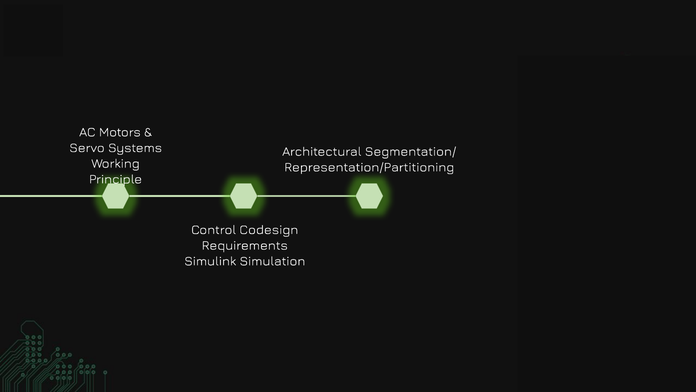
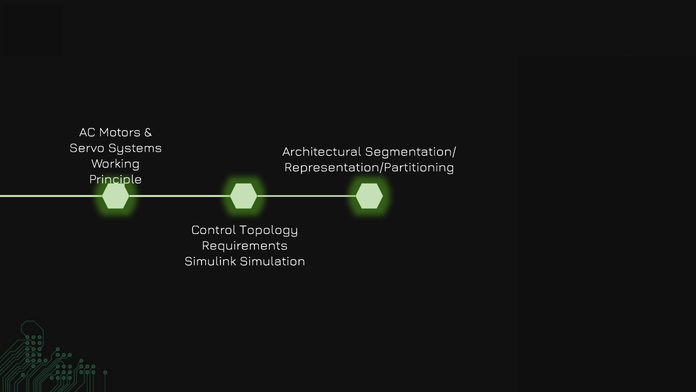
Codesign: Codesign -> Topology (269, 229)
